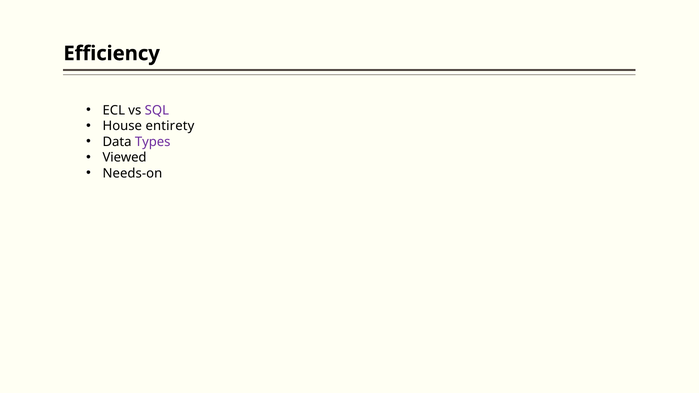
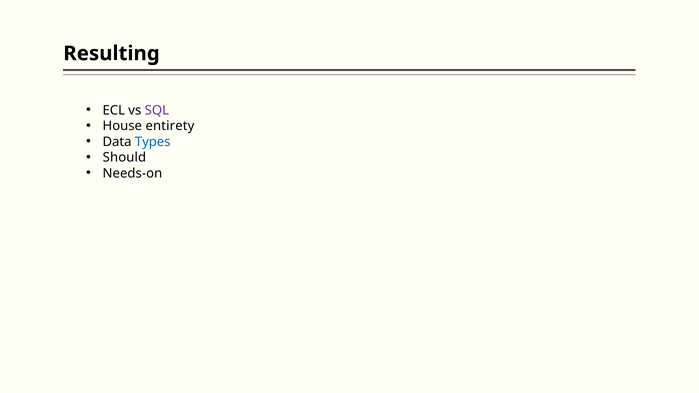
Efficiency: Efficiency -> Resulting (112, 53)
Types colour: purple -> blue (153, 142)
Viewed: Viewed -> Should (124, 158)
